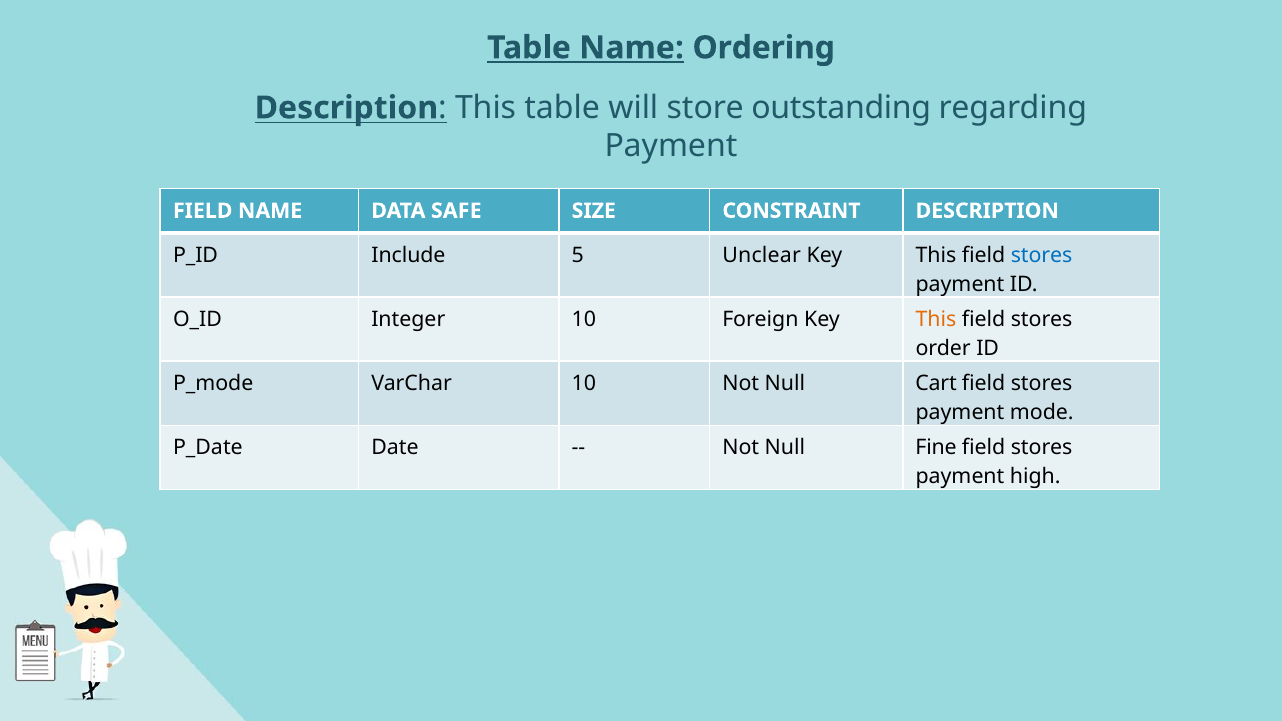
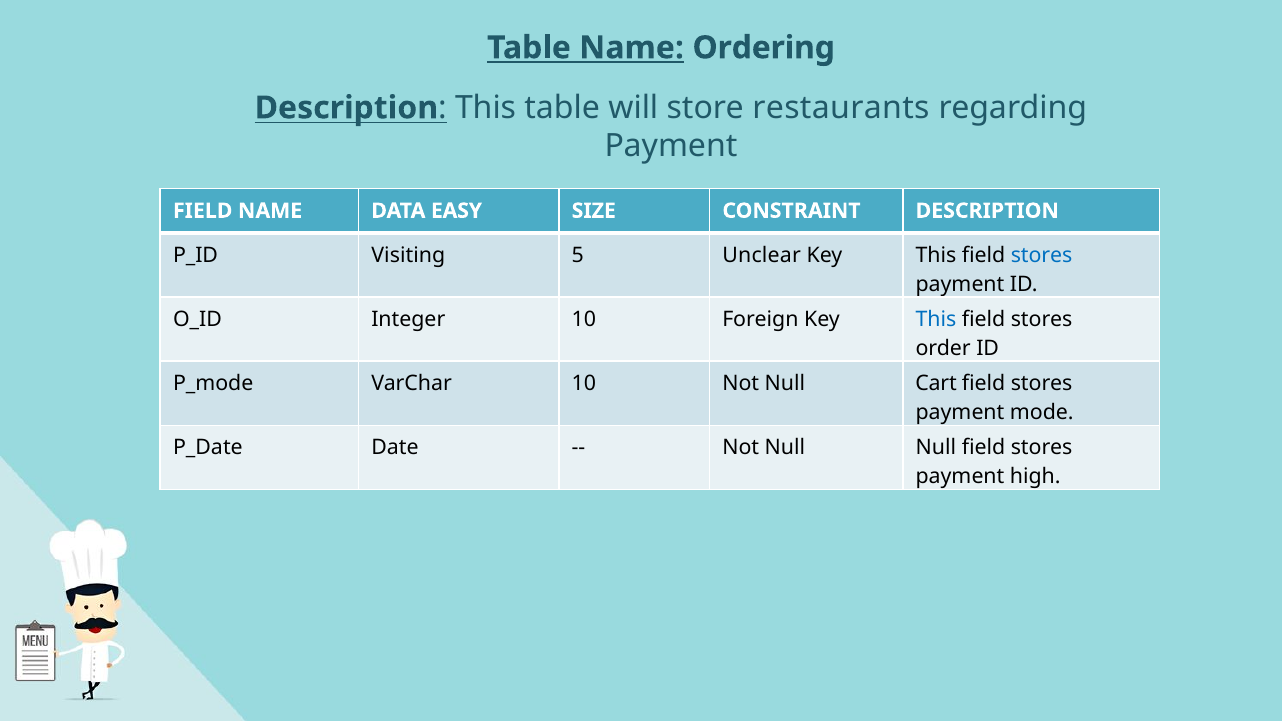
outstanding: outstanding -> restaurants (841, 108)
SAFE: SAFE -> EASY (456, 211)
Include: Include -> Visiting (408, 255)
This colour: orange -> blue (936, 319)
Null Fine: Fine -> Null (936, 448)
